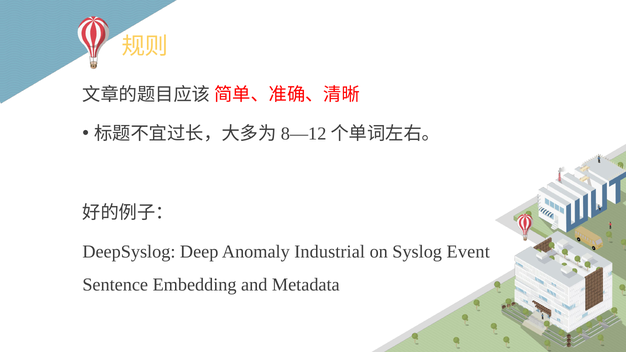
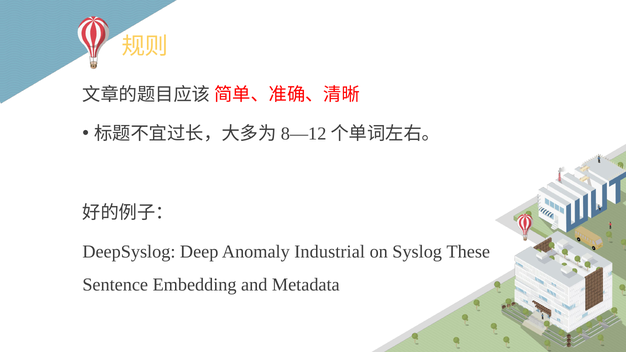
Event: Event -> These (468, 252)
